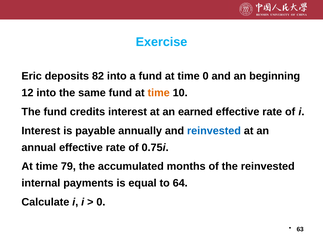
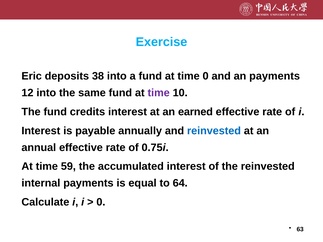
82: 82 -> 38 (98, 76)
an beginning: beginning -> payments (275, 76)
time colour: orange -> purple (159, 93)
79: 79 -> 59 (68, 167)
accumulated months: months -> interest (186, 167)
